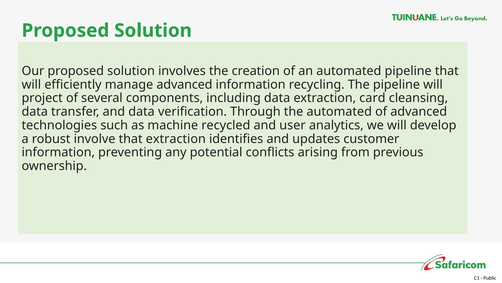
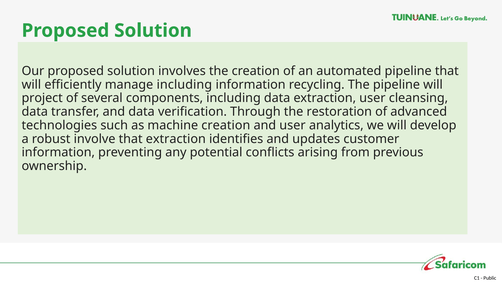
manage advanced: advanced -> including (184, 84)
extraction card: card -> user (372, 98)
the automated: automated -> restoration (339, 111)
machine recycled: recycled -> creation (226, 125)
